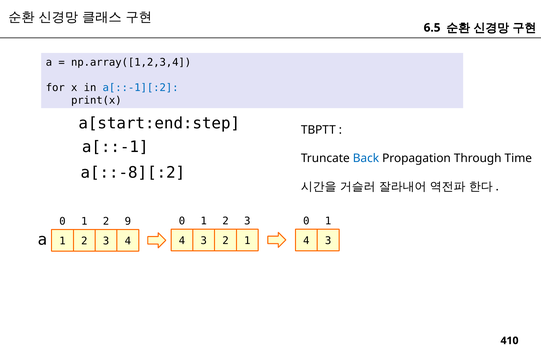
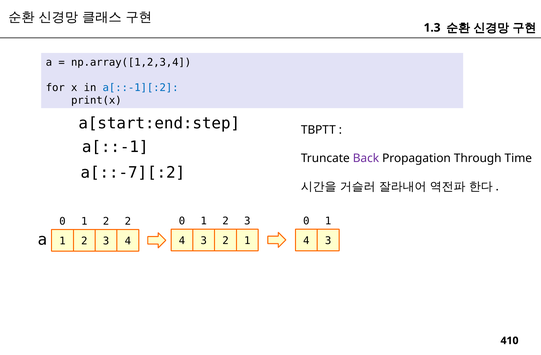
6.5: 6.5 -> 1.3 (432, 28)
Back colour: blue -> purple (366, 159)
a[::-8][:2: a[::-8][:2 -> a[::-7][:2 (133, 173)
2 9: 9 -> 2 (128, 222)
